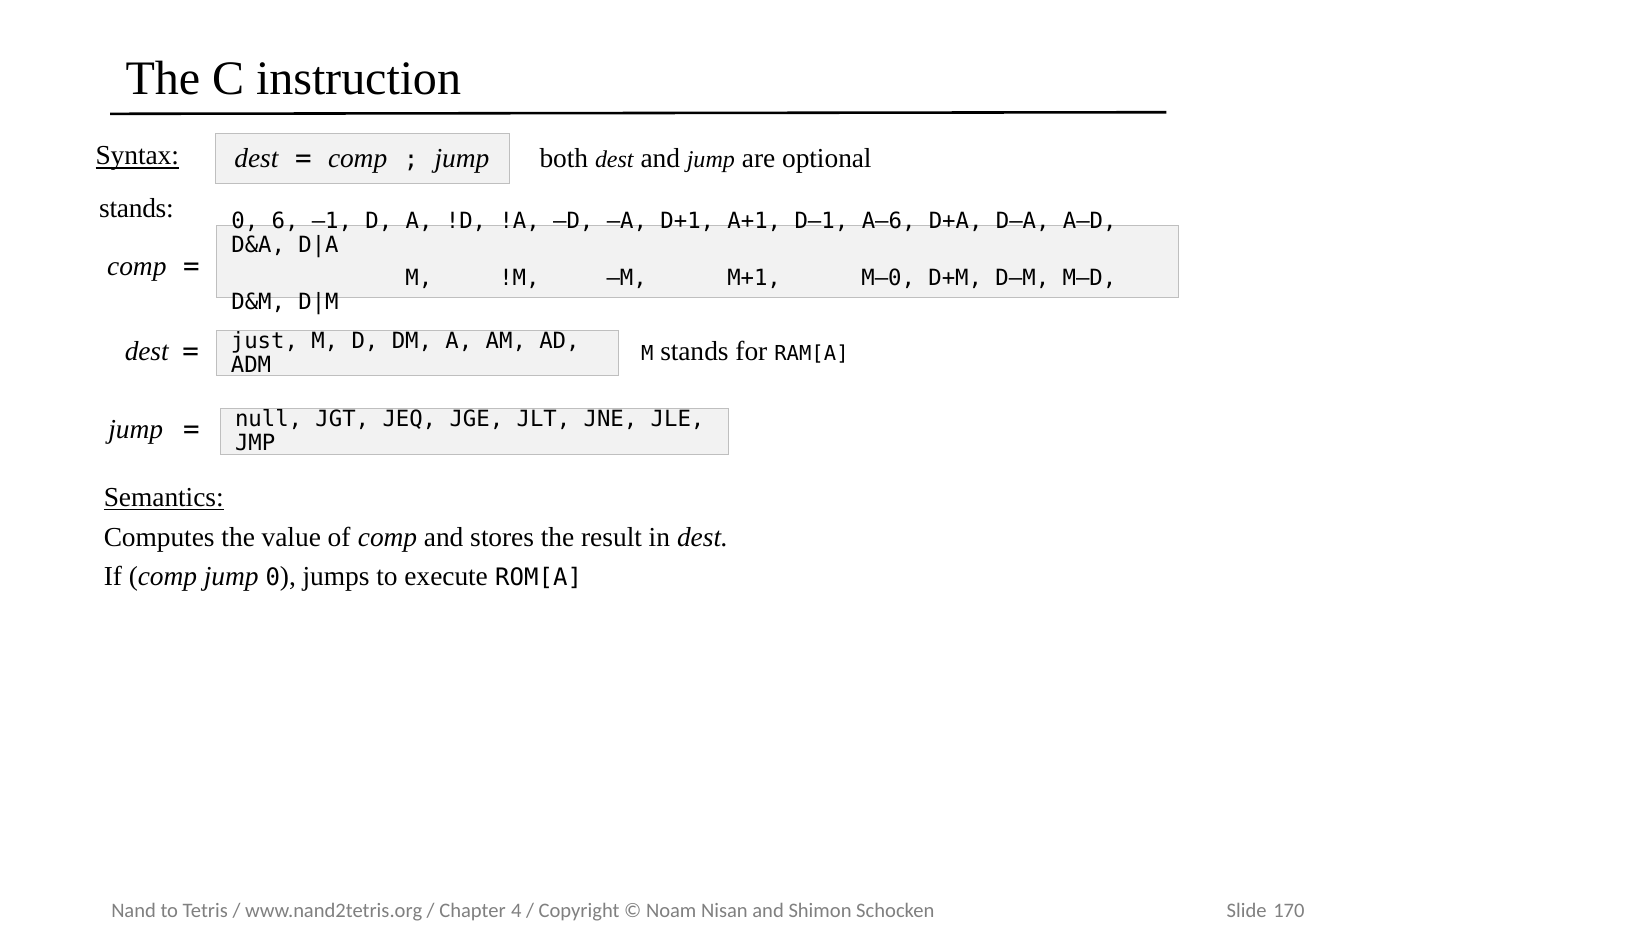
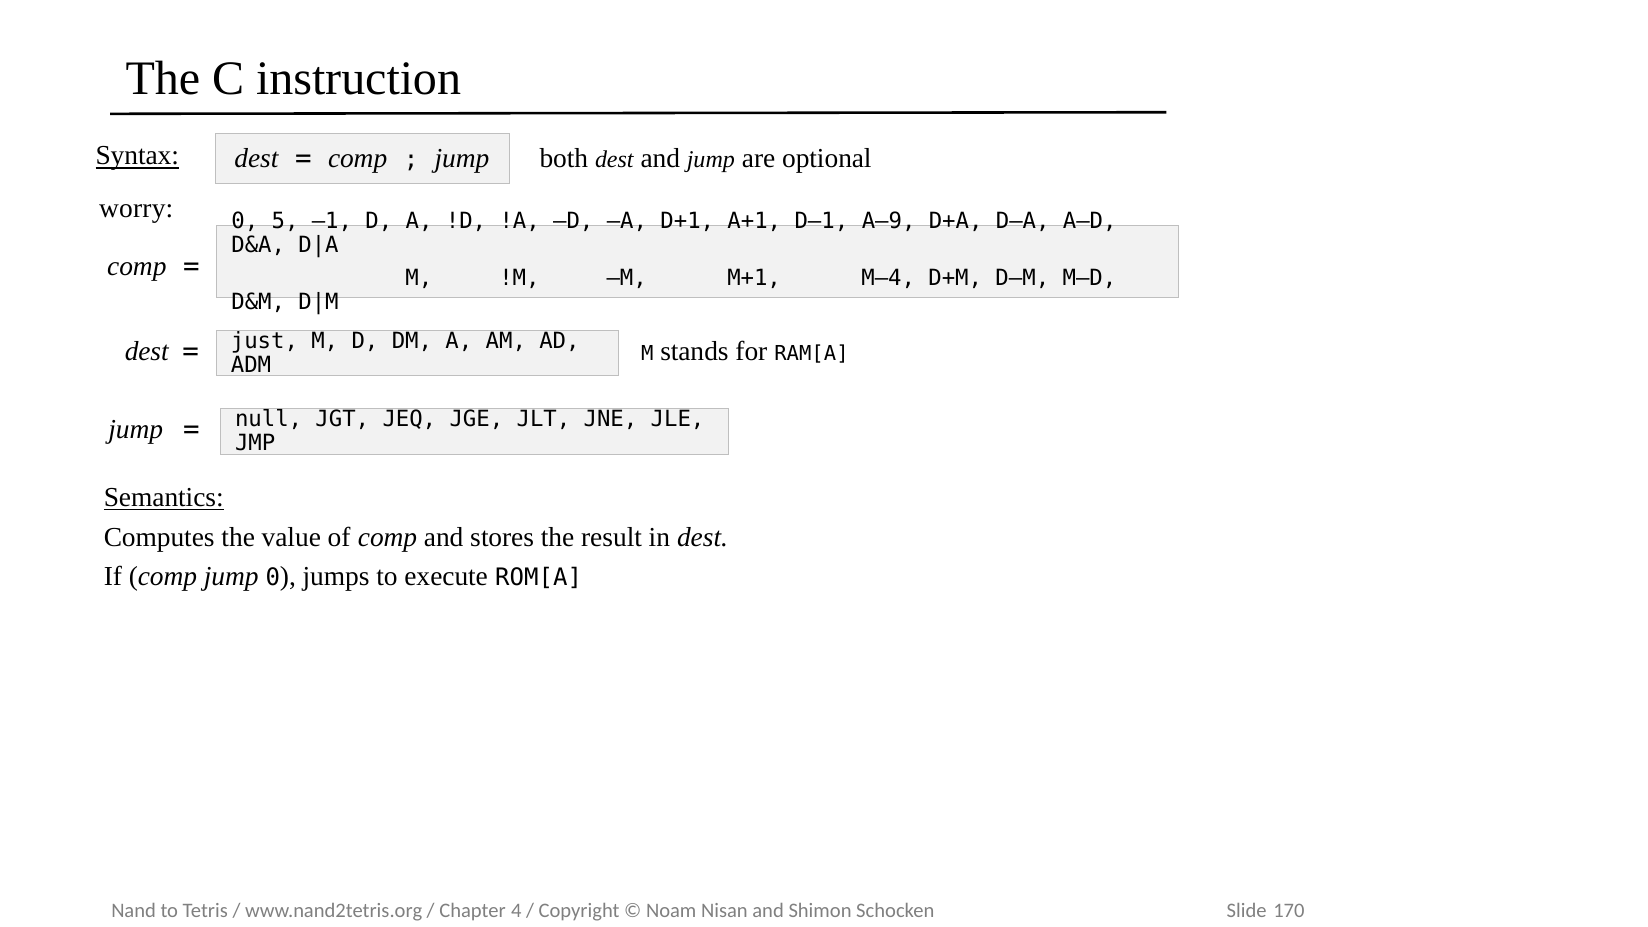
stands: stands -> worry (136, 209)
6: 6 -> 5 (285, 221)
A–6: A–6 -> A–9 (889, 221)
M–0: M–0 -> M–4 (888, 278)
